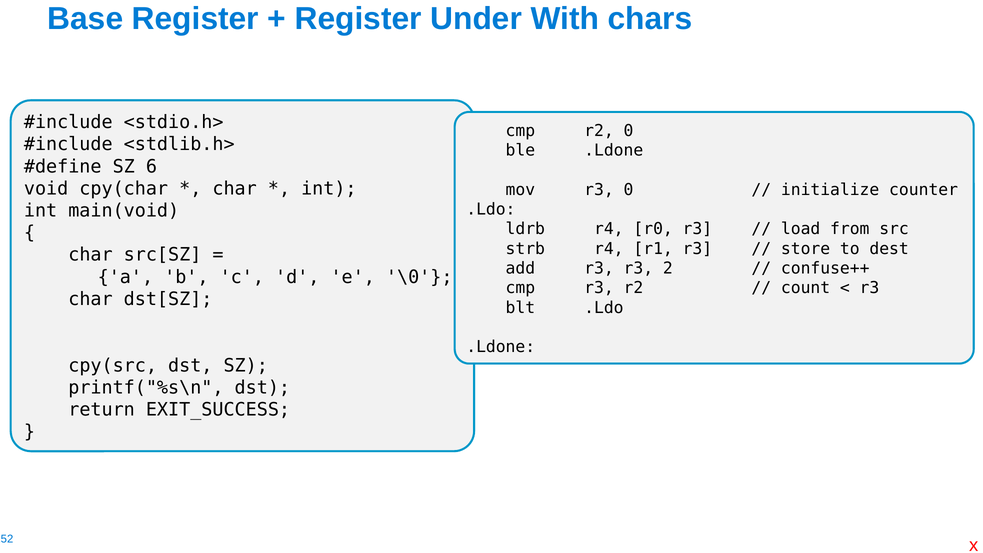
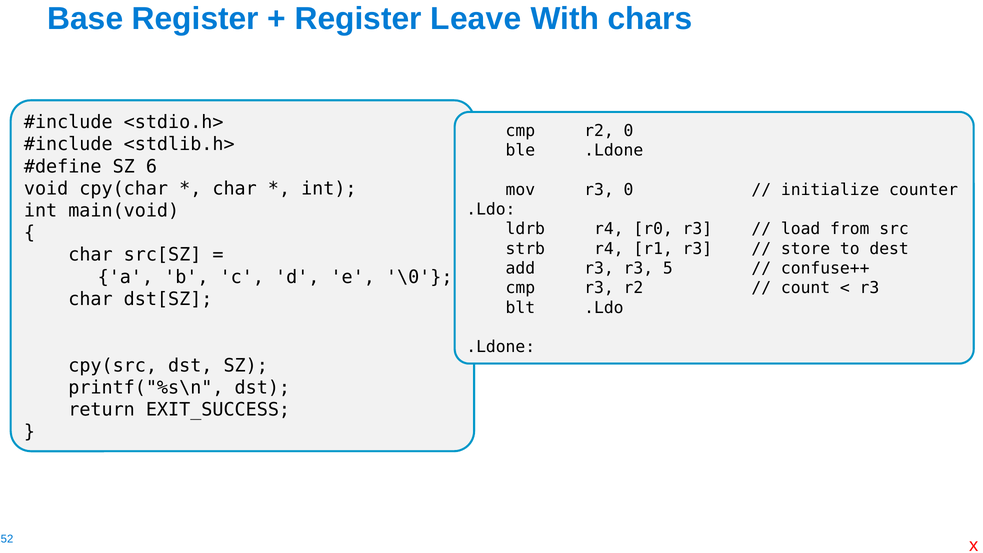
Under: Under -> Leave (476, 19)
2: 2 -> 5 (668, 268)
